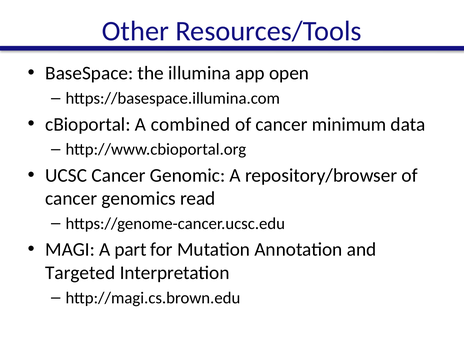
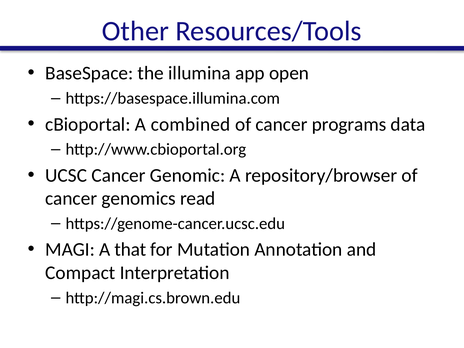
minimum: minimum -> programs (349, 124)
part: part -> that (130, 250)
Targeted: Targeted -> Compact (80, 273)
